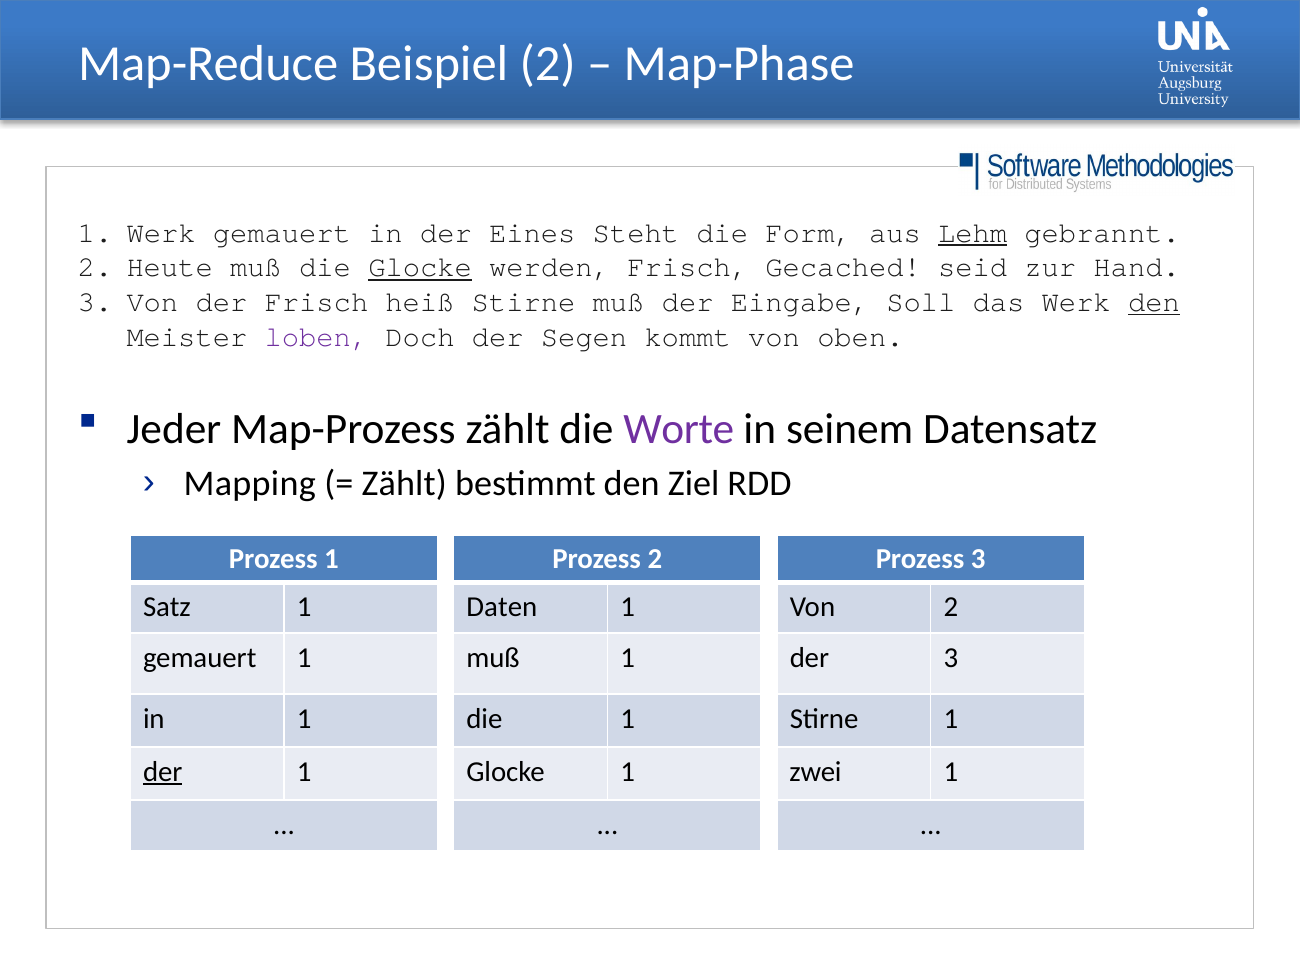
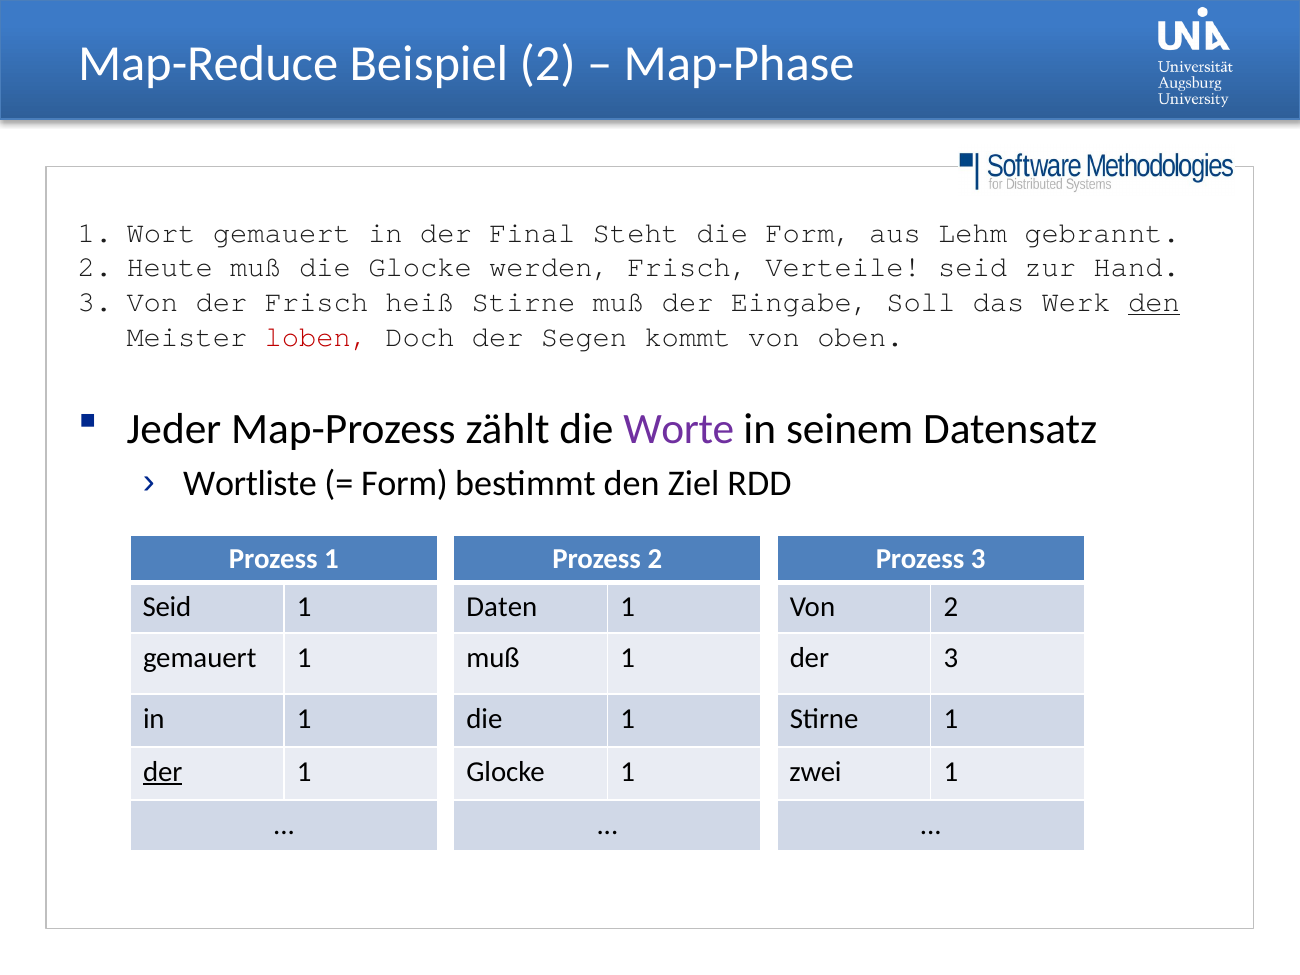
1 Werk: Werk -> Wort (161, 233)
Eines: Eines -> Final (532, 233)
Lehm underline: present -> none (973, 233)
Glocke underline: present -> none (420, 267)
Gecached: Gecached -> Verteile (843, 267)
loben colour: purple -> red (316, 337)
Mapping: Mapping -> Wortliste (250, 484)
Zählt: Zählt -> Form (404, 484)
Satz: Satz -> Seid (167, 607)
